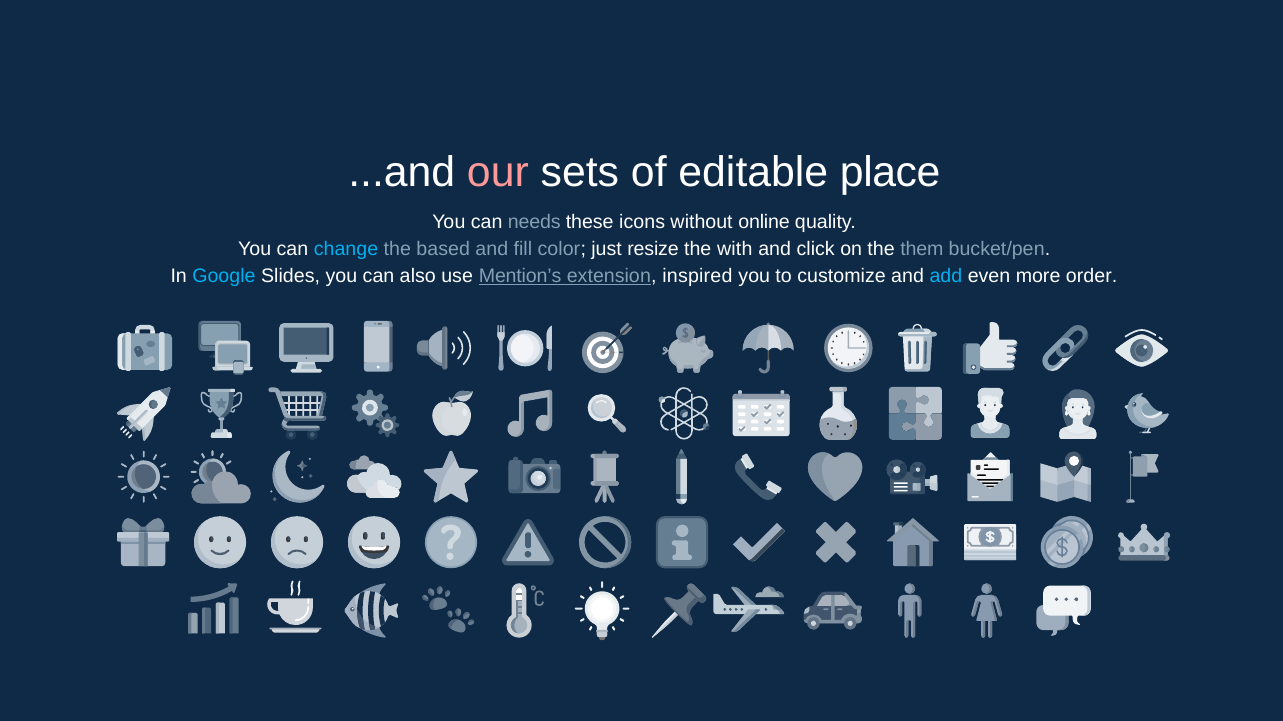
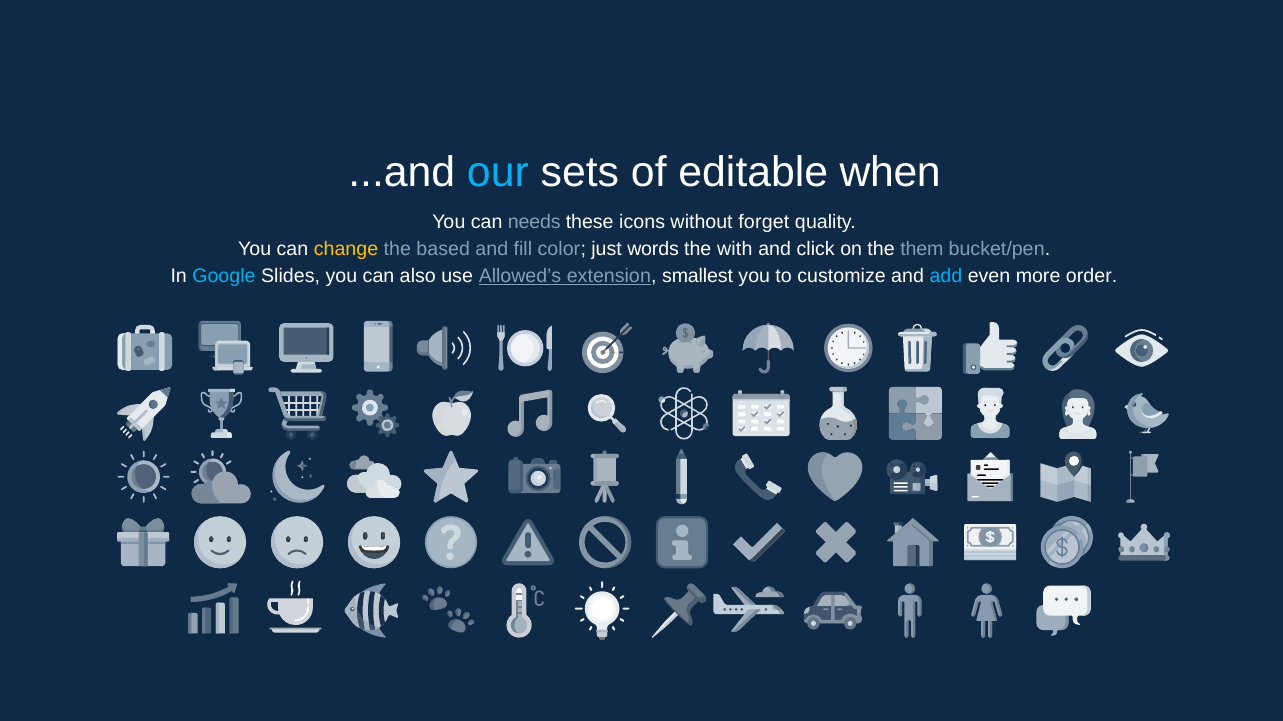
our colour: pink -> light blue (498, 172)
place: place -> when (890, 172)
online: online -> forget (764, 222)
change colour: light blue -> yellow (346, 249)
resize: resize -> words (653, 249)
Mention’s: Mention’s -> Allowed’s (520, 276)
inspired: inspired -> smallest (698, 276)
